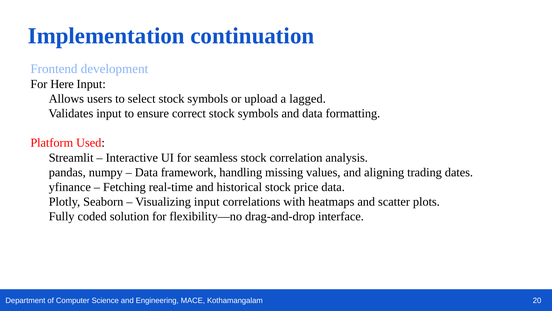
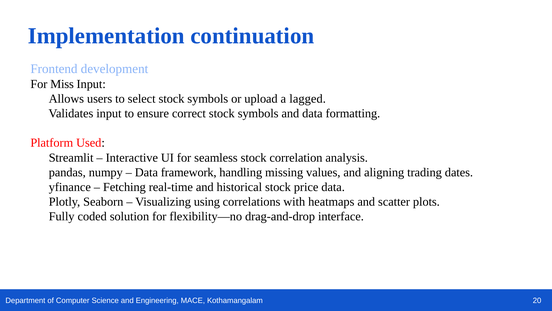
Here: Here -> Miss (62, 84)
Visualizing input: input -> using (207, 202)
